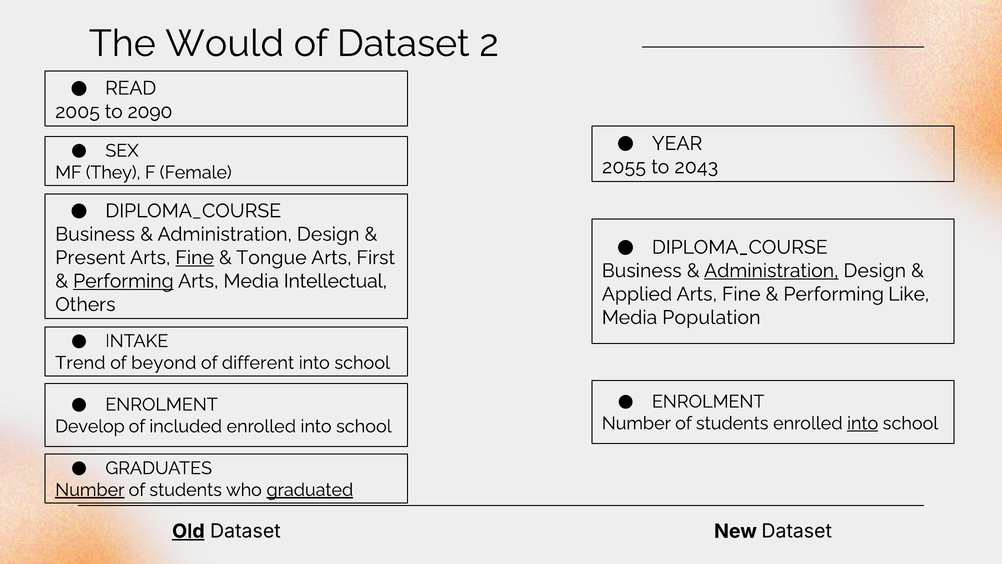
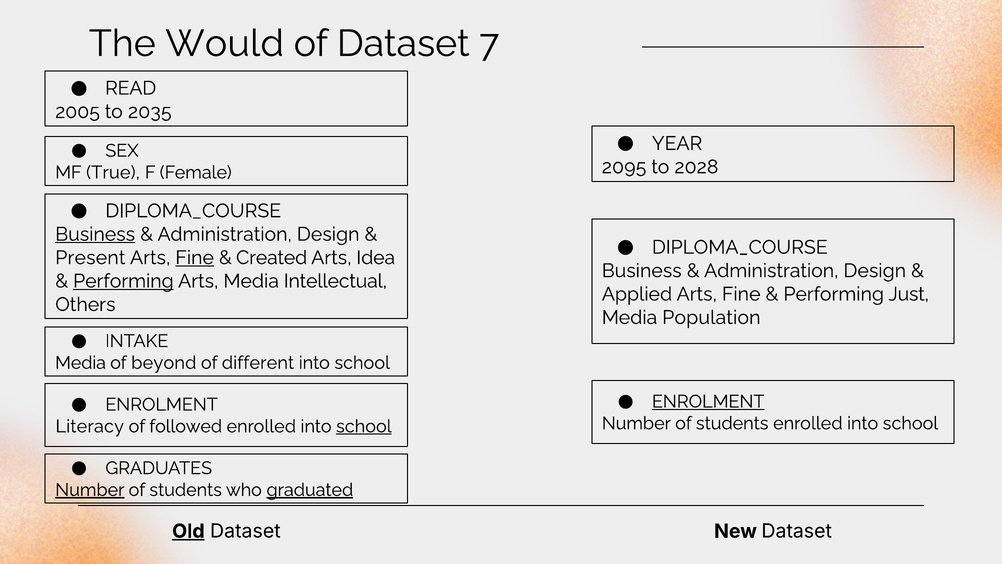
2: 2 -> 7 (489, 44)
2090: 2090 -> 2035 (150, 112)
2055: 2055 -> 2095 (624, 167)
2043: 2043 -> 2028 (696, 167)
They: They -> True (113, 172)
Business underline: none -> present (95, 234)
Tongue: Tongue -> Created (272, 258)
First: First -> Idea (376, 258)
Administration underline: present -> none (771, 271)
Like: Like -> Just (909, 294)
Trend: Trend -> Media (81, 363)
ENROLMENT underline: none -> present (708, 401)
into underline: present -> none (863, 423)
Develop: Develop -> Literacy (90, 426)
included: included -> followed (186, 426)
school underline: none -> present (364, 426)
